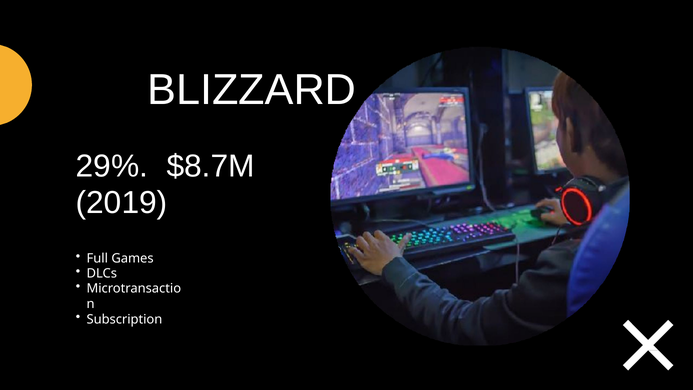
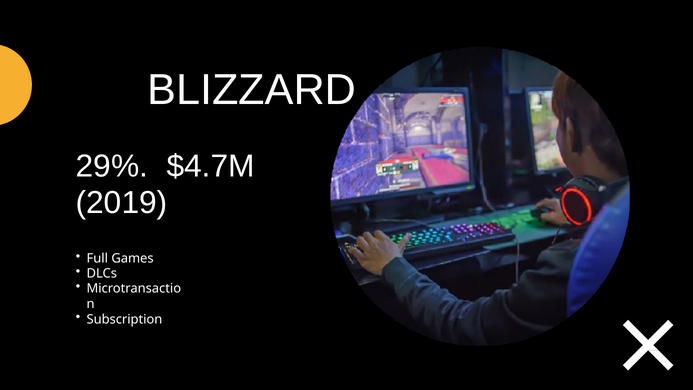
$8.7M: $8.7M -> $4.7M (211, 166)
